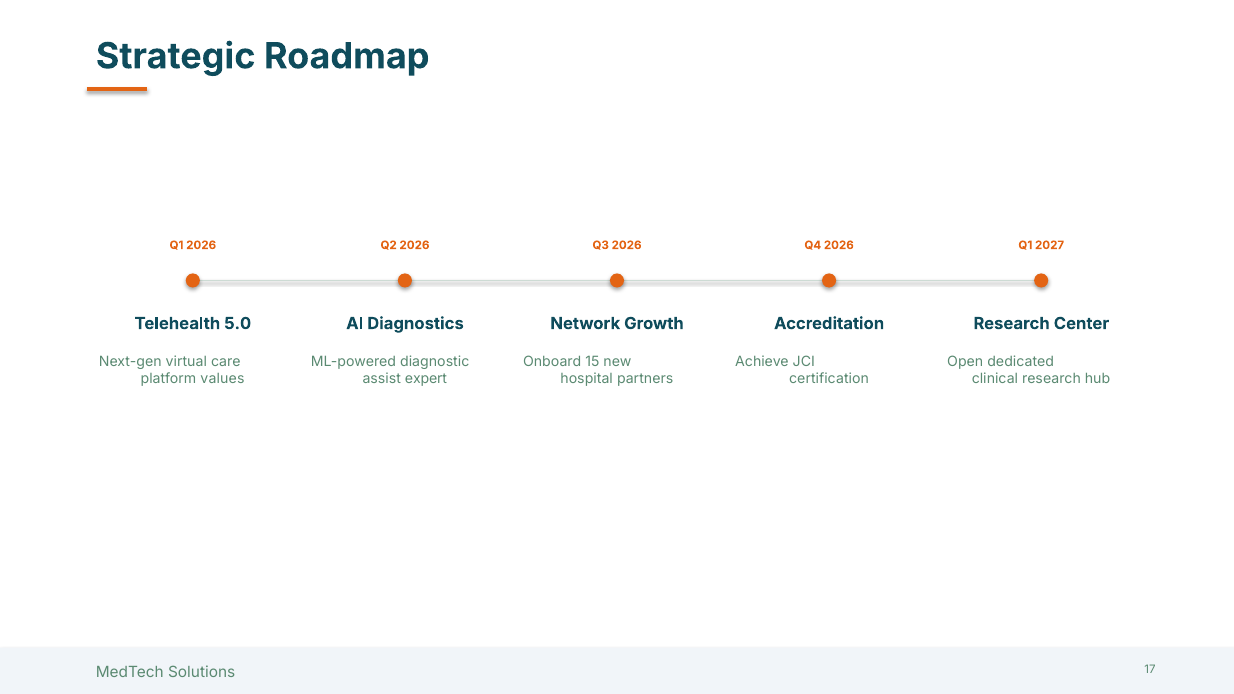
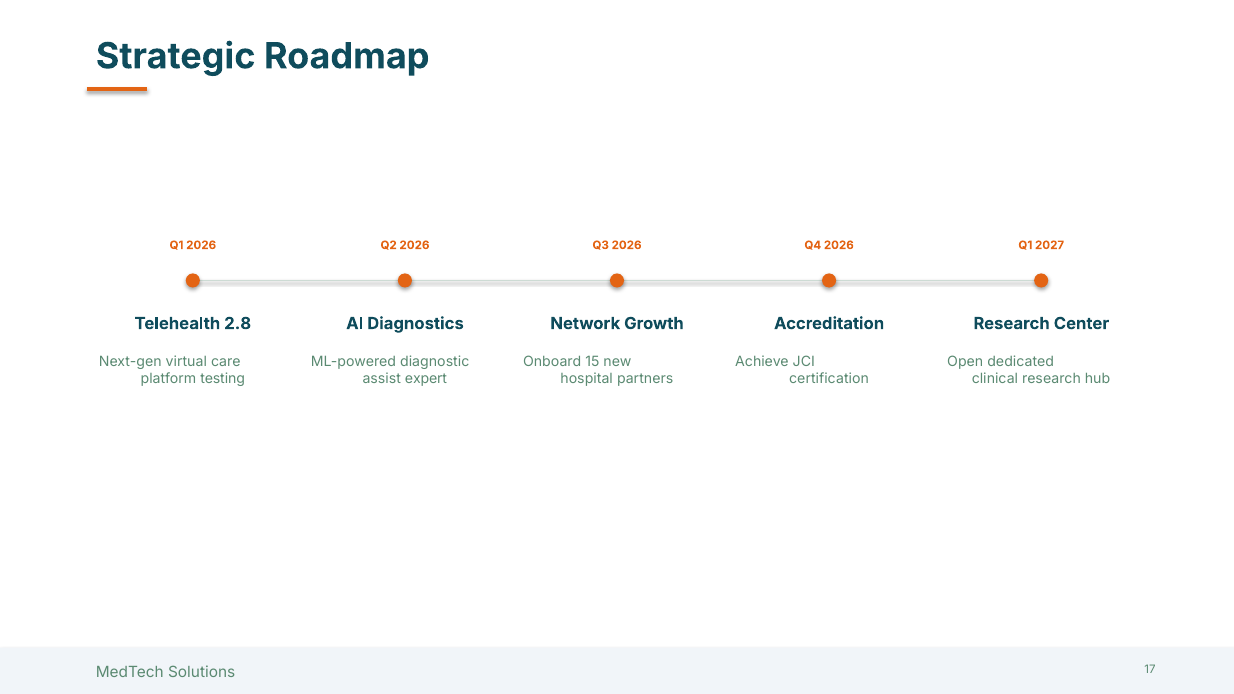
5.0: 5.0 -> 2.8 (238, 324)
values: values -> testing (223, 379)
